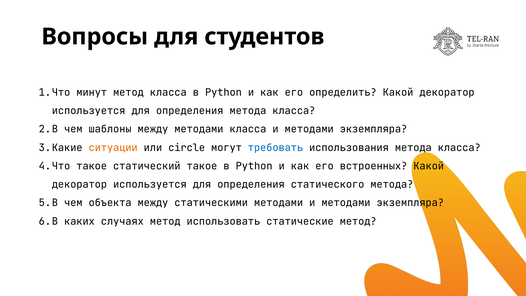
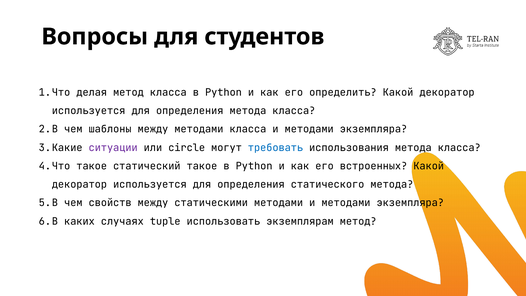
минут: минут -> делая (92, 92)
ситуации colour: orange -> purple (113, 148)
объекта: объекта -> свойств (110, 203)
случаях метод: метод -> tuple (165, 221)
статические: статические -> экземплярам (300, 221)
